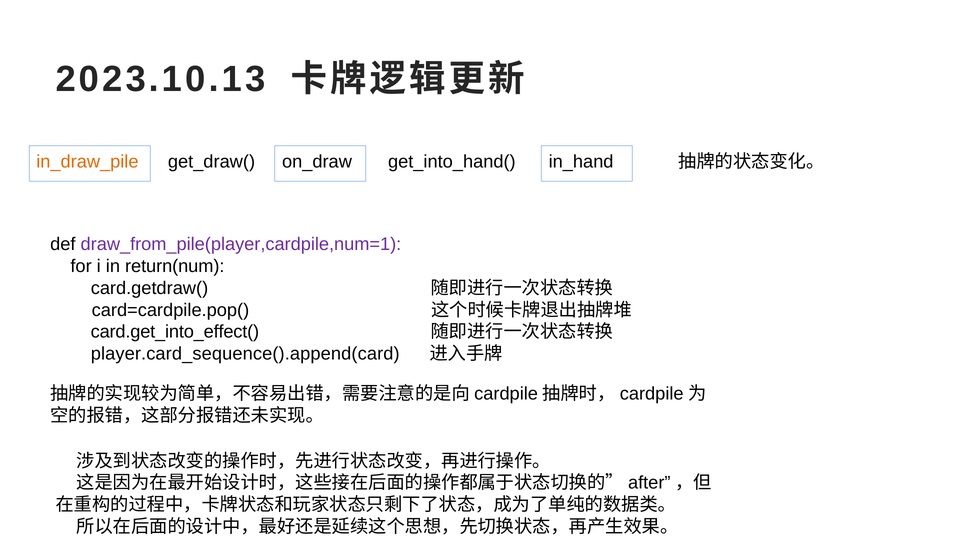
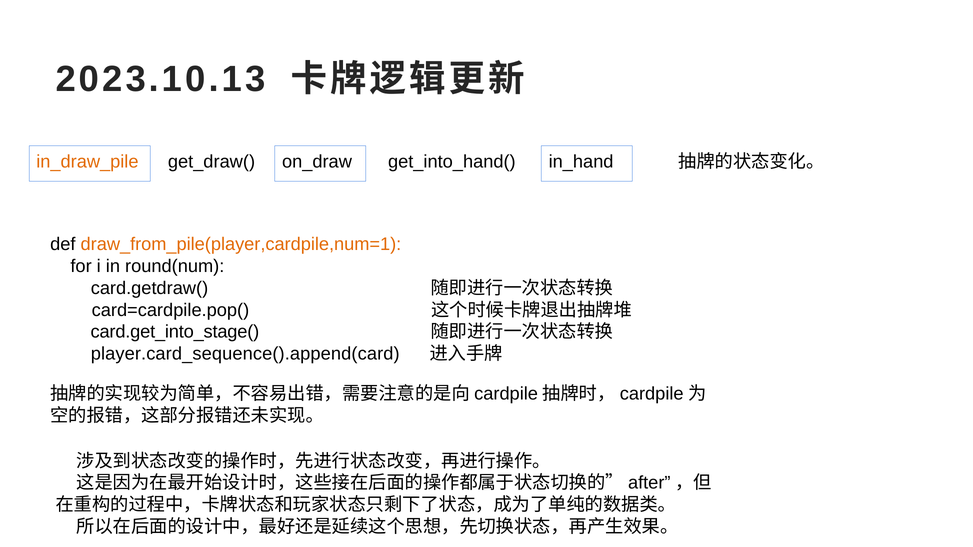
draw_from_pile(player,cardpile,num=1 colour: purple -> orange (241, 245)
return(num: return(num -> round(num (175, 266)
card.get_into_effect(: card.get_into_effect( -> card.get_into_stage( (175, 332)
